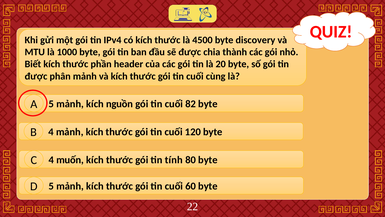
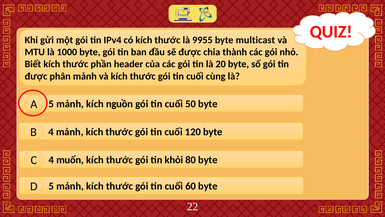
4500: 4500 -> 9955 (202, 40)
discovery: discovery -> multicast (255, 40)
82: 82 -> 50 (191, 104)
tính: tính -> khỏi (174, 160)
